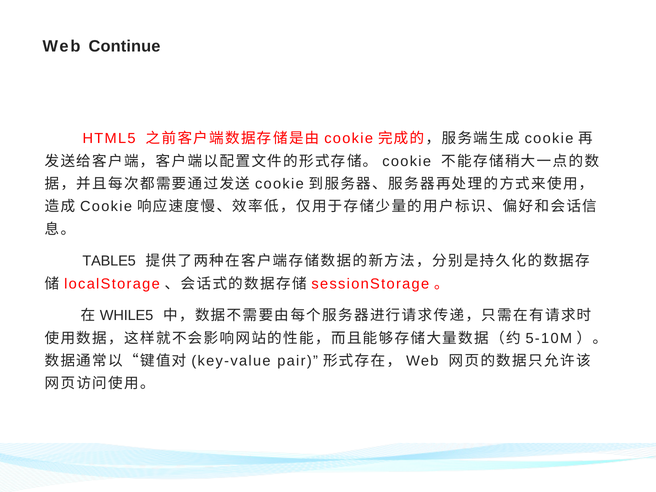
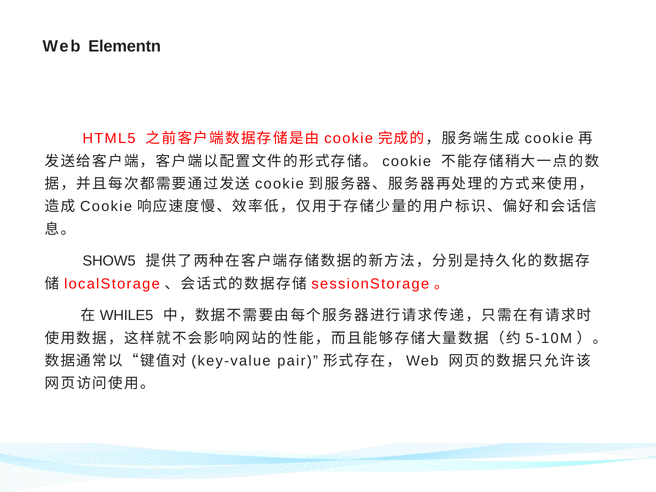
Continue: Continue -> Elementn (125, 46)
TABLE5: TABLE5 -> SHOW5 (109, 261)
